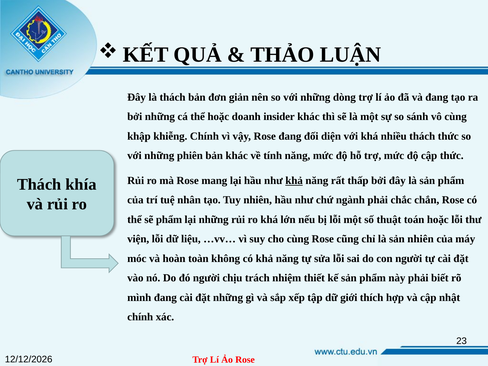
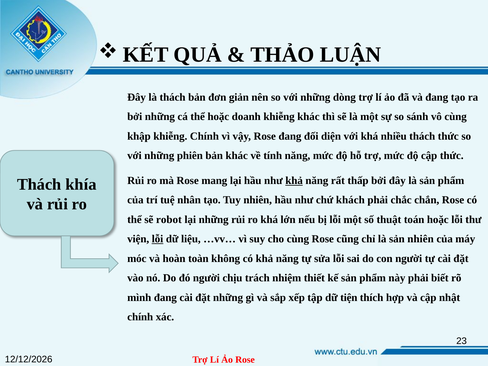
doanh insider: insider -> khiễng (279, 117)
ngành: ngành -> khách (350, 200)
sẽ phẩm: phẩm -> robot (169, 220)
lỗi underline: none -> present (158, 239)
giới: giới -> tiện (349, 298)
